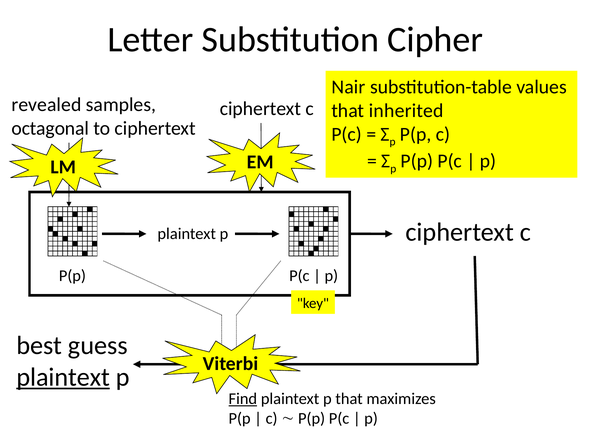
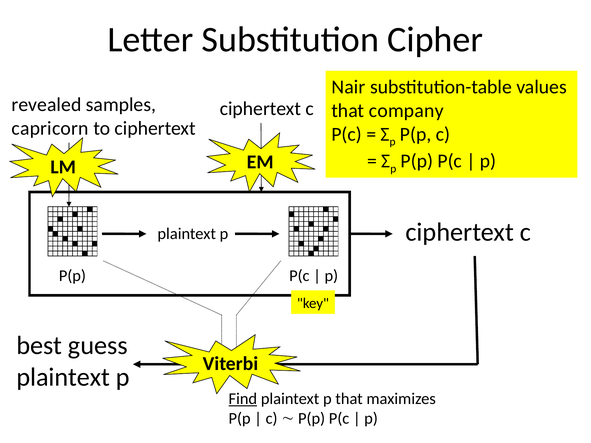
inherited: inherited -> company (406, 111)
octagonal: octagonal -> capricorn (50, 128)
plaintext underline: present -> none (63, 377)
